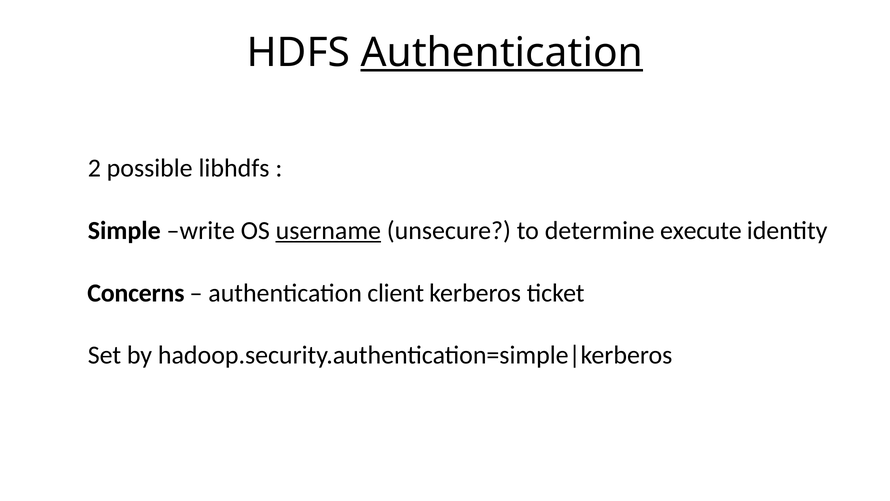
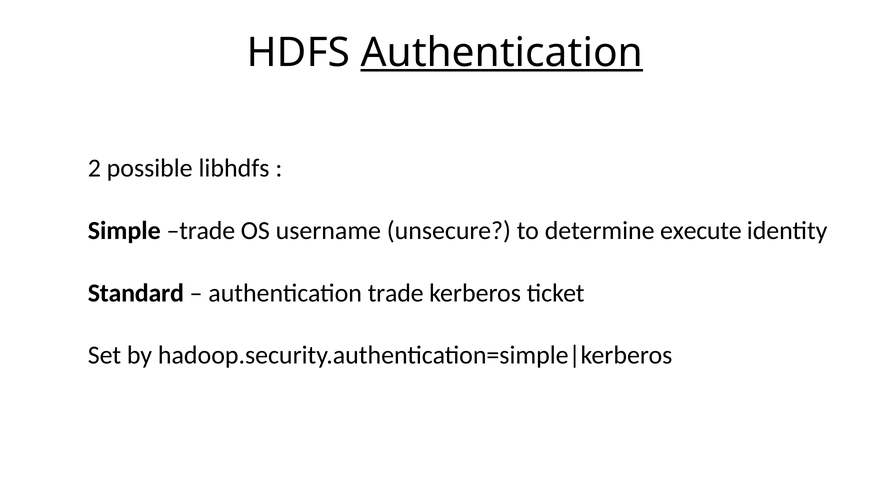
Simple write: write -> trade (201, 230)
username underline: present -> none (328, 230)
Concerns: Concerns -> Standard (136, 293)
authentication client: client -> trade (396, 293)
